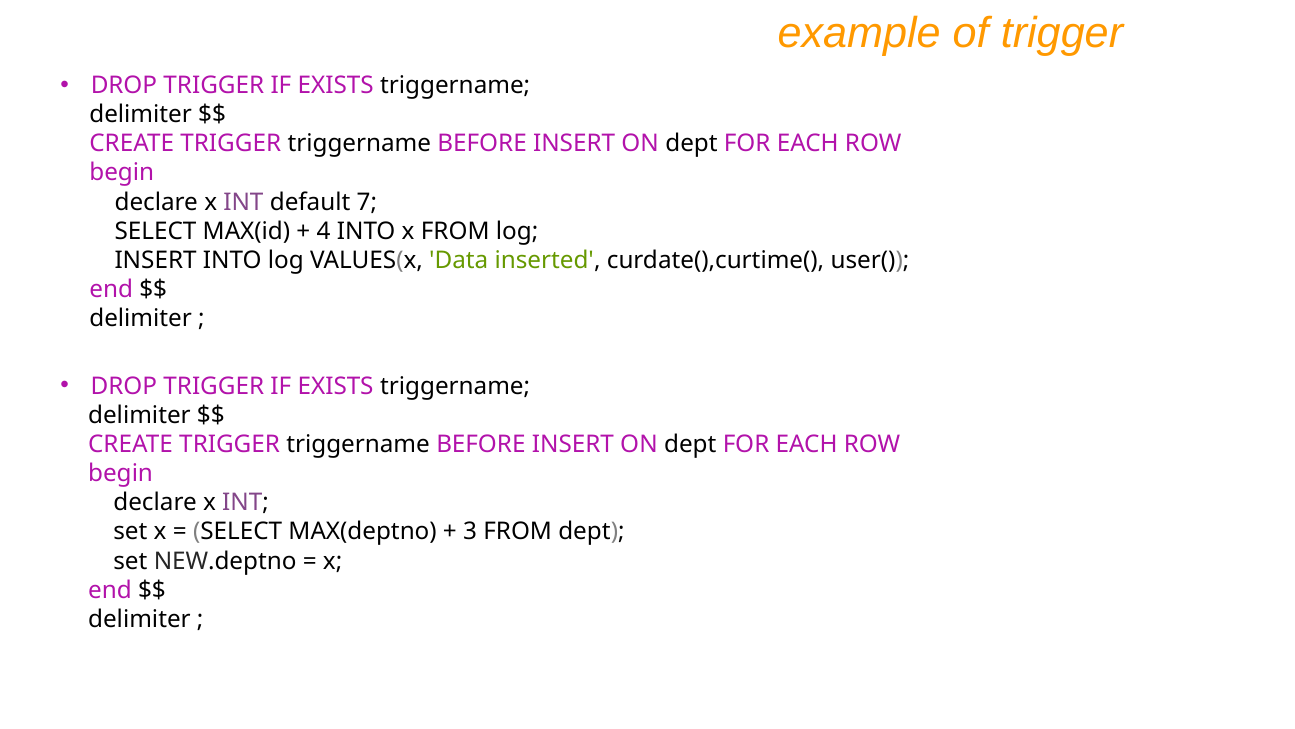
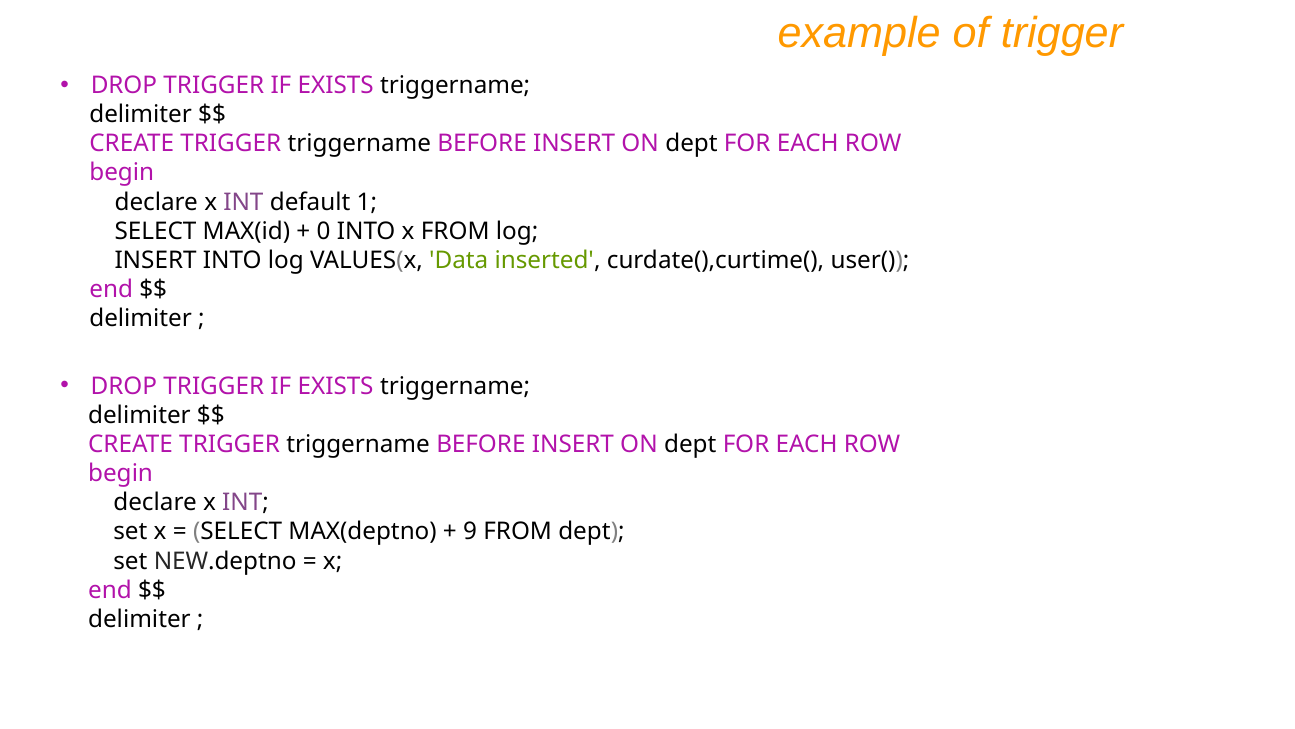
7: 7 -> 1 (367, 202)
4: 4 -> 0 (324, 231)
3: 3 -> 9 (470, 532)
